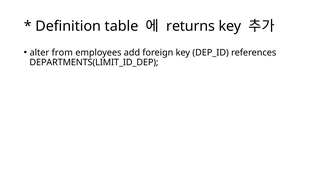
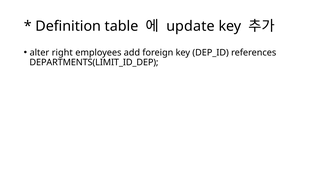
returns: returns -> update (190, 26)
from: from -> right (62, 53)
